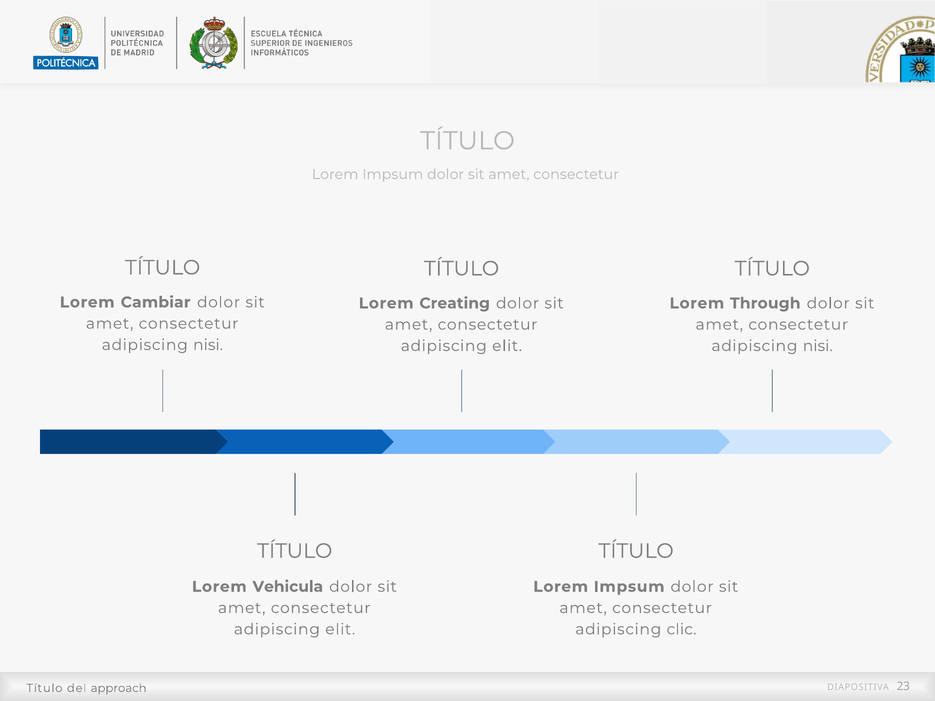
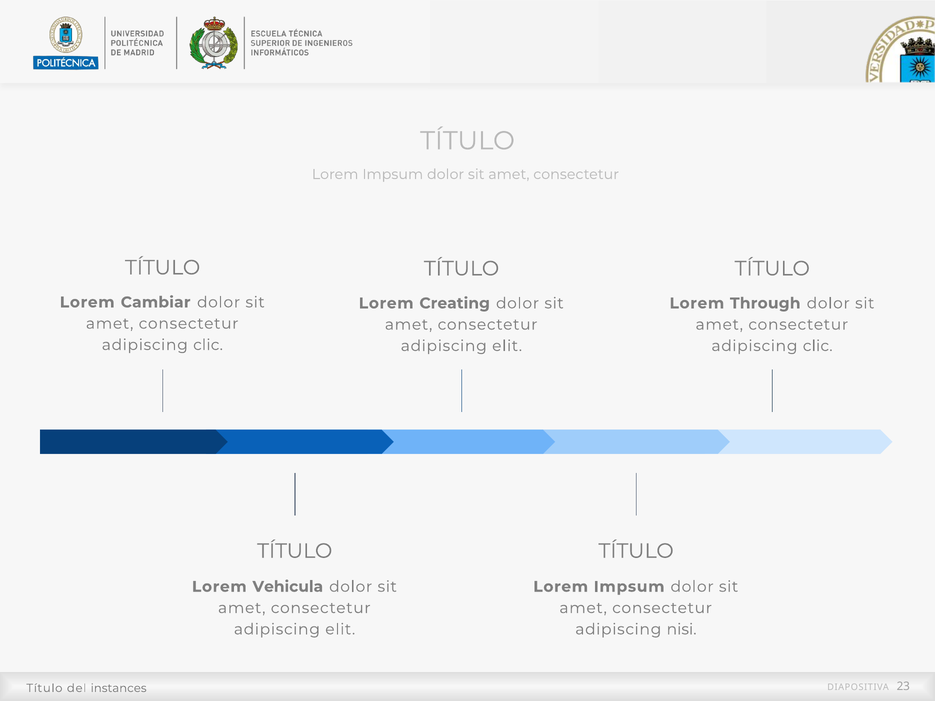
nisi: nisi -> clic (208, 345)
nisi: nisi -> clic (818, 346)
clic: clic -> nisi (682, 629)
approach: approach -> instances (119, 688)
